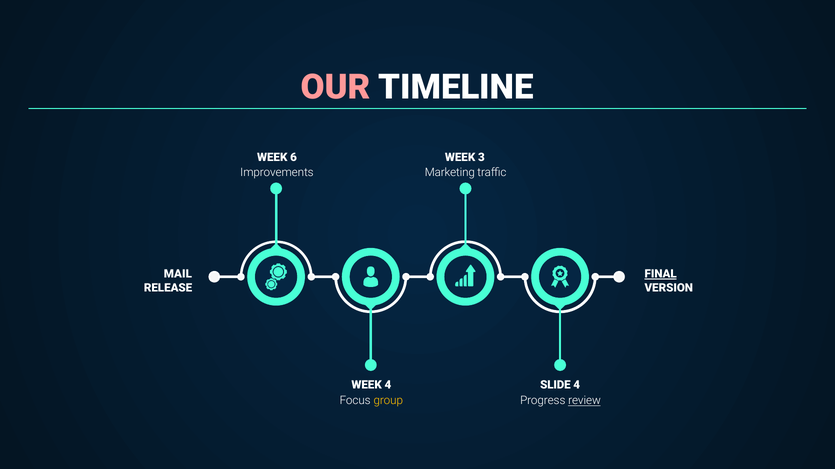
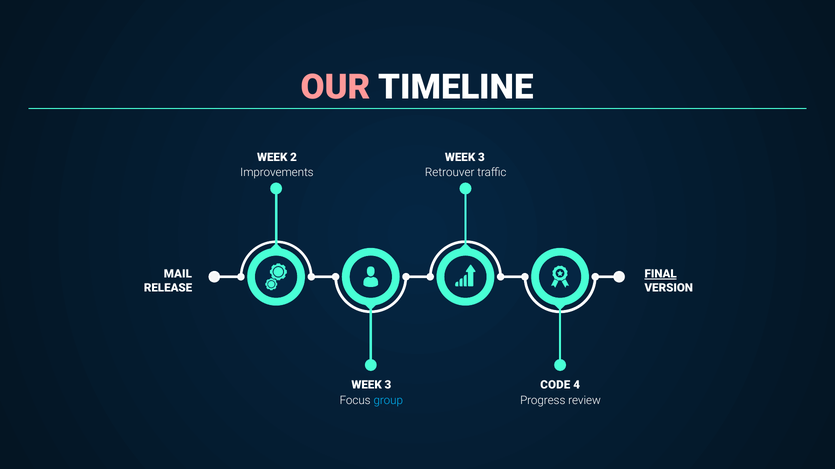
6: 6 -> 2 (294, 158)
Marketing: Marketing -> Retrouver (450, 172)
4: 4 -> 3 (388, 386)
SLIDE: SLIDE -> CODE (555, 386)
group colour: yellow -> light blue (388, 401)
review underline: present -> none (584, 401)
